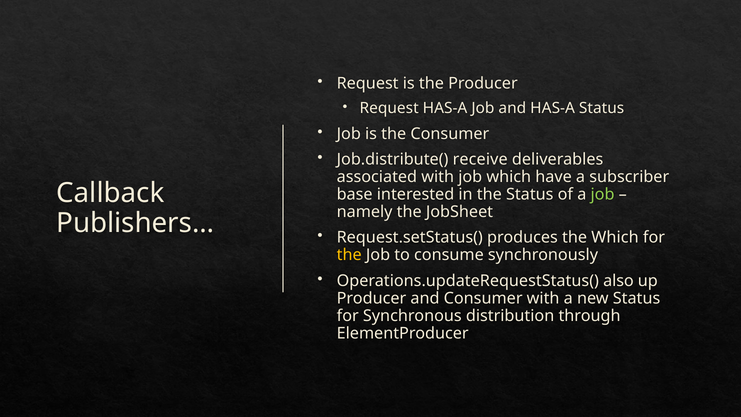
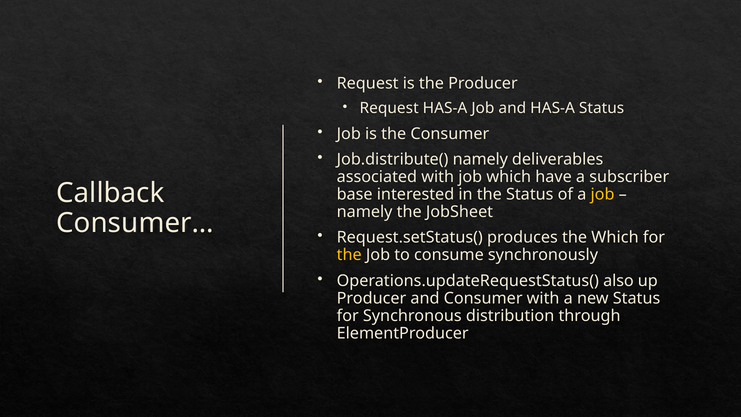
Job.distribute( receive: receive -> namely (480, 159)
job colour: light green -> yellow (603, 194)
Publishers…: Publishers… -> Consumer… (135, 223)
